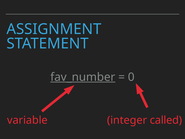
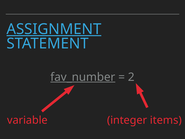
ASSIGNMENT underline: none -> present (54, 29)
0: 0 -> 2 (131, 77)
called: called -> items (166, 120)
